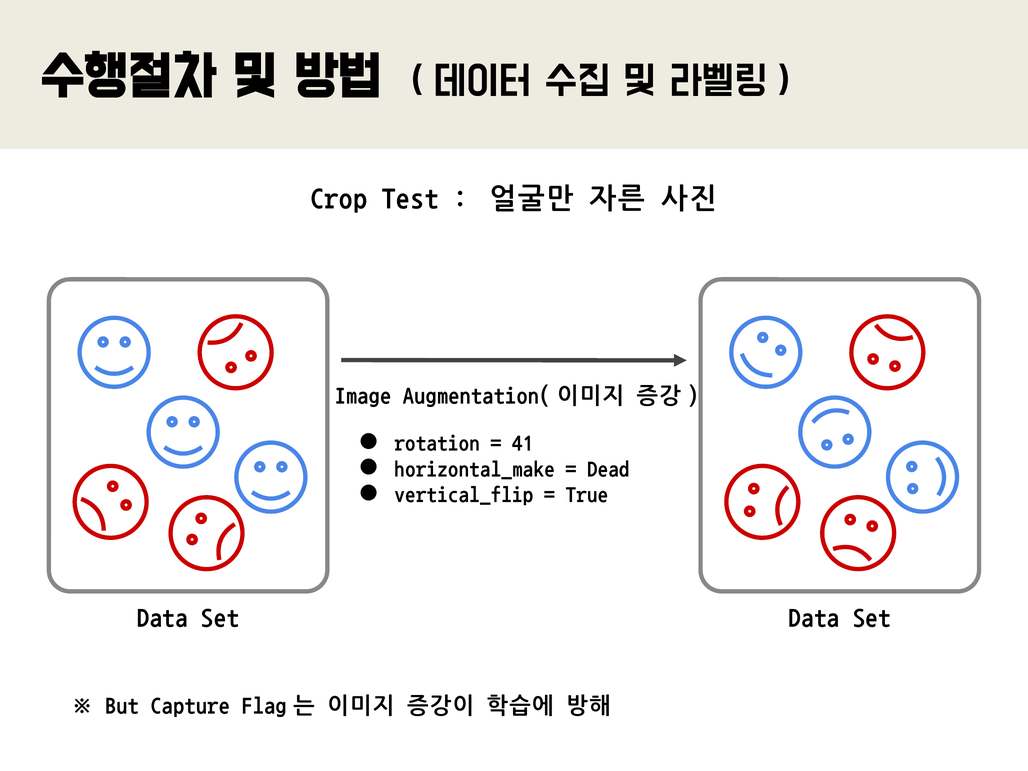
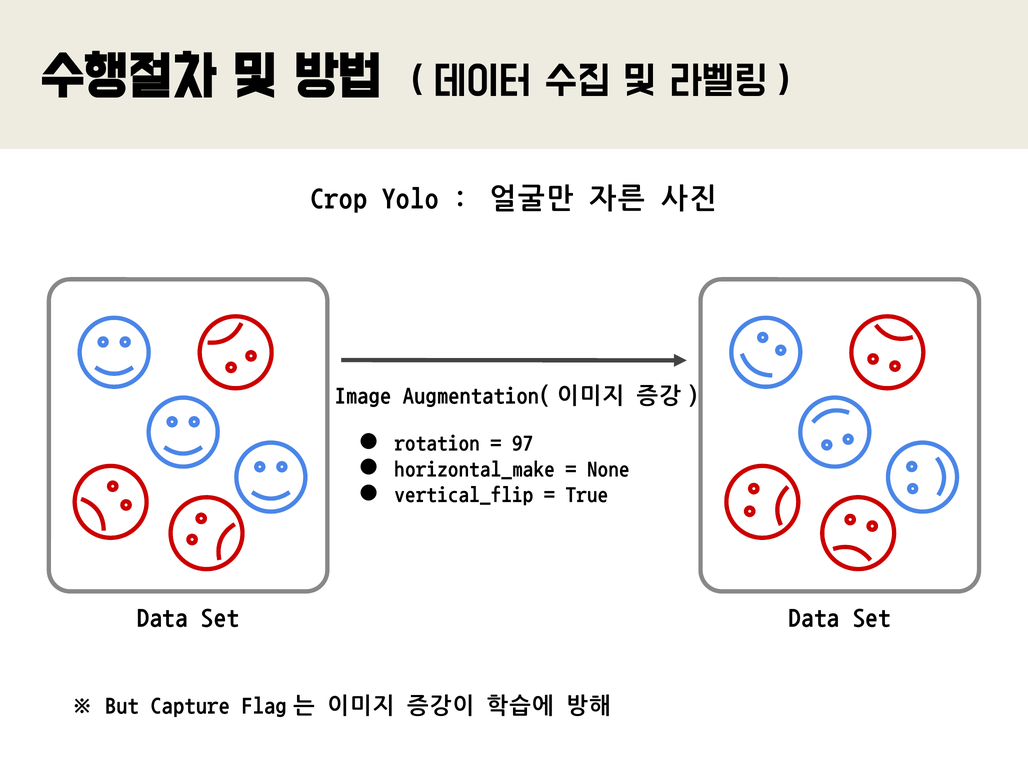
Test: Test -> Yolo (410, 198)
41: 41 -> 97 (523, 443)
Dead: Dead -> None (608, 469)
